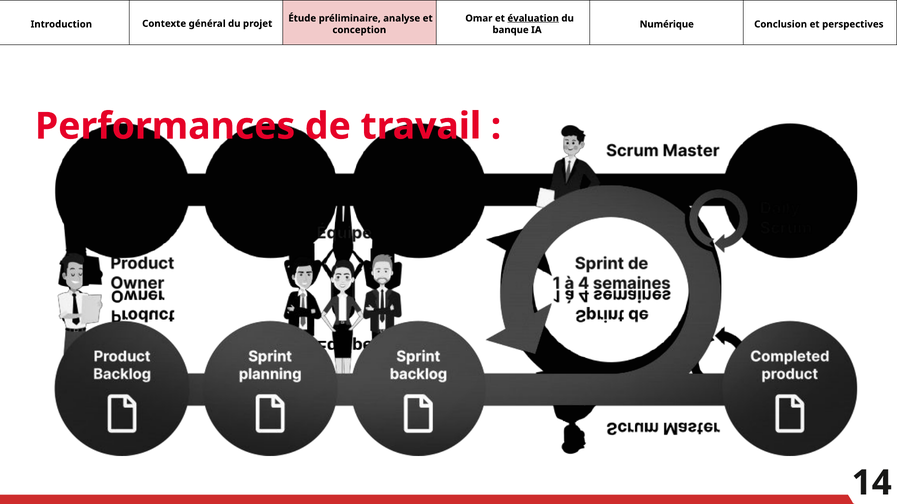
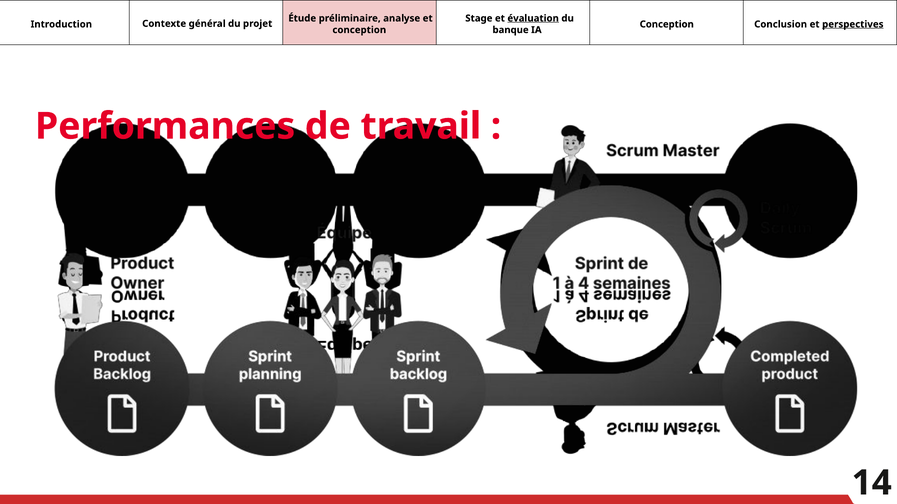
Omar: Omar -> Stage (479, 18)
Numérique: Numérique -> Conception (667, 24)
perspectives underline: none -> present (853, 24)
